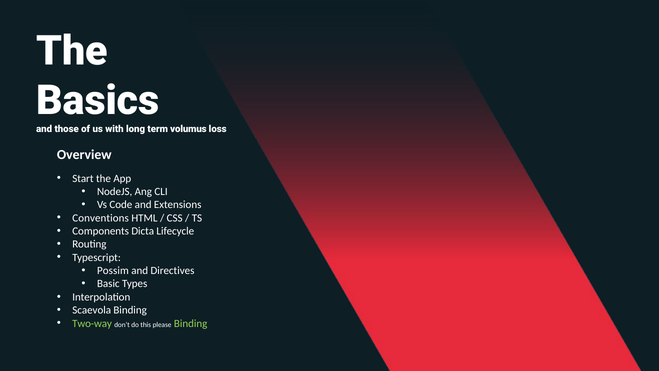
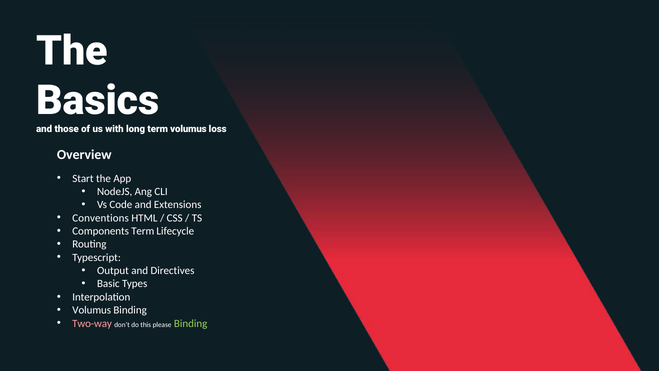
Components Dicta: Dicta -> Term (143, 231)
Possim: Possim -> Output (113, 270)
Scaevola: Scaevola -> Volumus (92, 310)
Two-way colour: light green -> pink (92, 323)
